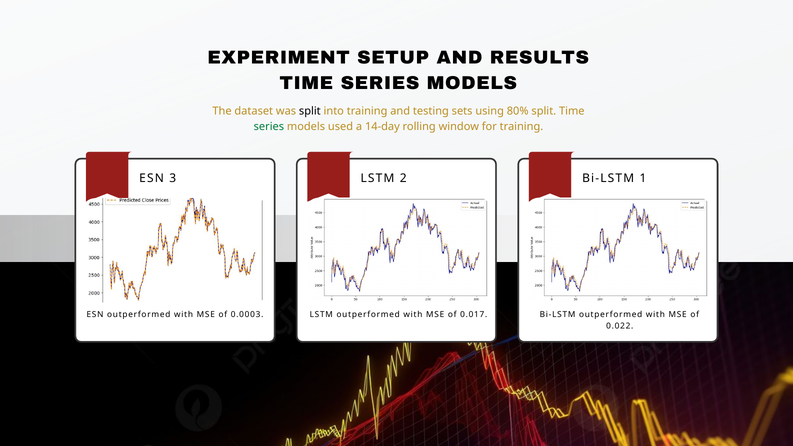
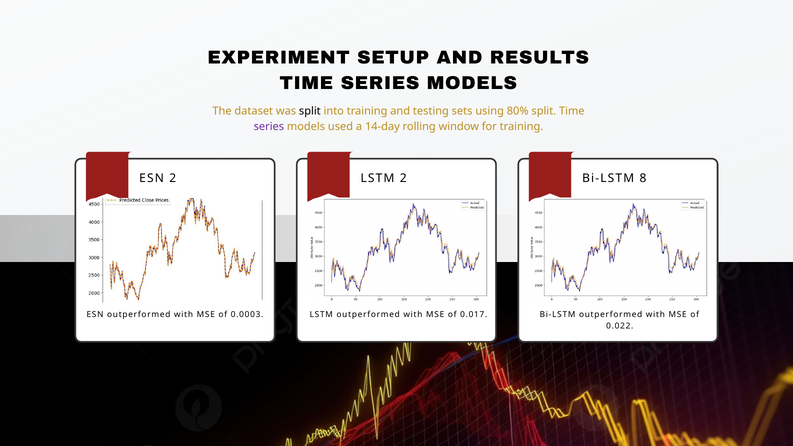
series colour: green -> purple (269, 127)
ESN 3: 3 -> 2 (173, 179)
1: 1 -> 8 (643, 179)
